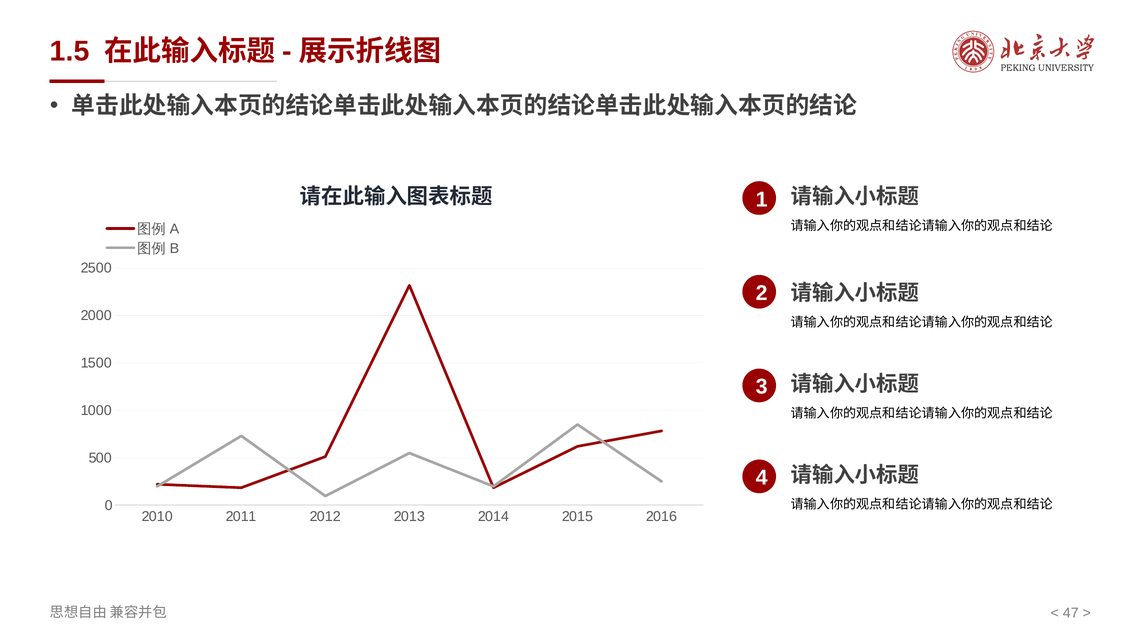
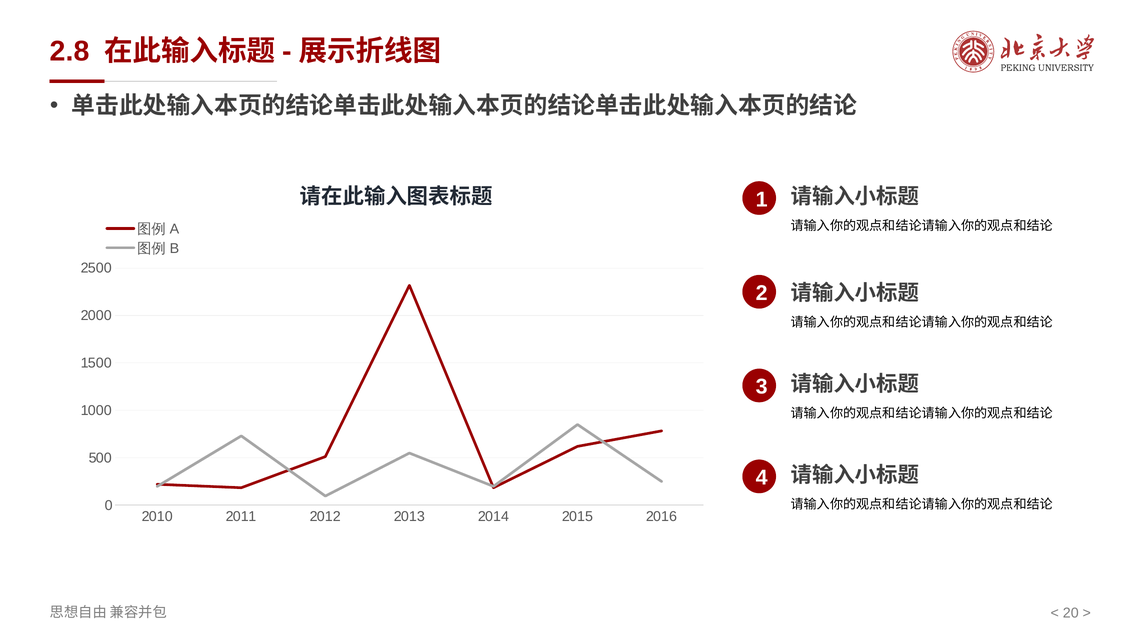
1.5: 1.5 -> 2.8 (70, 52)
47: 47 -> 20 (1071, 613)
